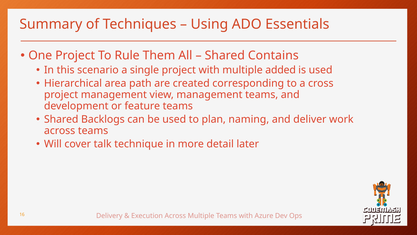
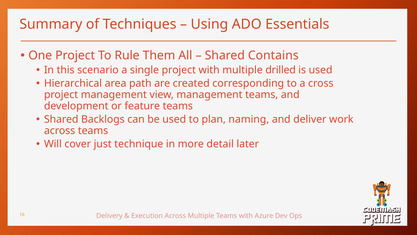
added: added -> drilled (281, 70)
talk: talk -> just (103, 144)
